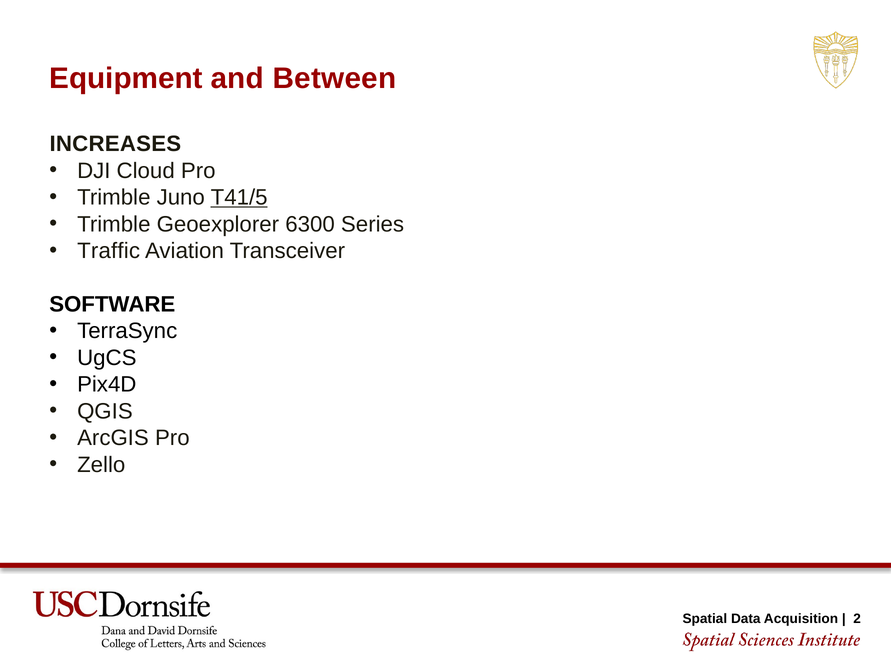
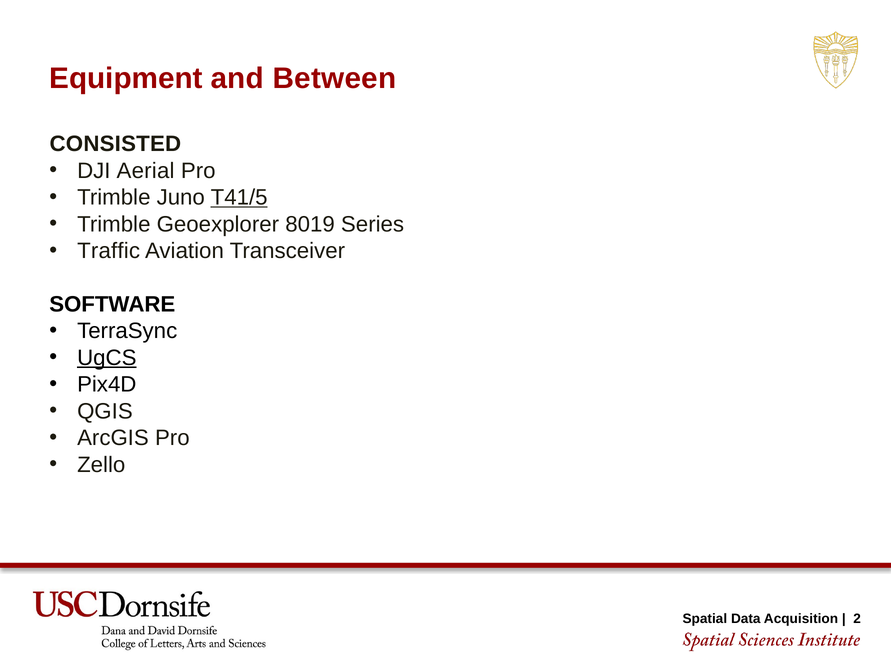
INCREASES: INCREASES -> CONSISTED (115, 144)
Cloud: Cloud -> Aerial (146, 171)
6300: 6300 -> 8019 (310, 224)
UgCS underline: none -> present (107, 358)
